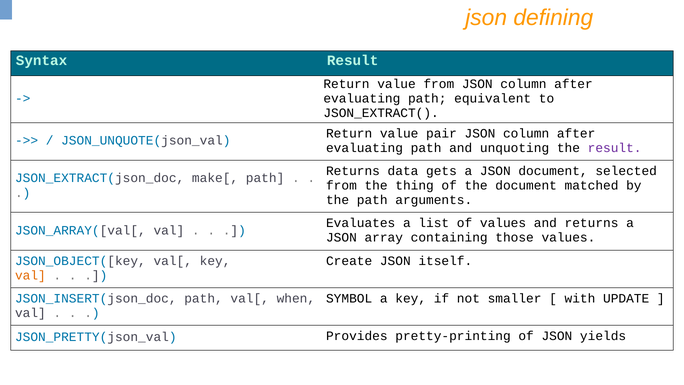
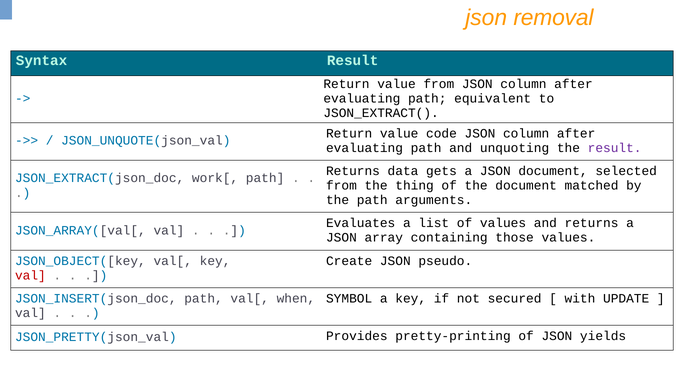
defining: defining -> removal (553, 18)
pair: pair -> code (441, 133)
make[: make[ -> work[ (215, 178)
itself: itself -> pseudo (445, 261)
val colour: orange -> red (30, 275)
smaller: smaller -> secured (515, 298)
